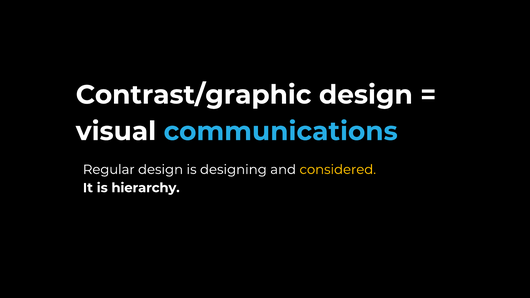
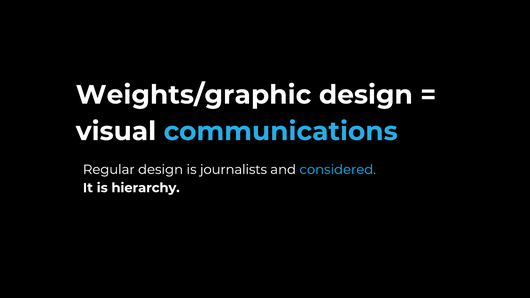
Contrast/graphic: Contrast/graphic -> Weights/graphic (194, 95)
designing: designing -> journalists (233, 170)
considered colour: yellow -> light blue (338, 170)
